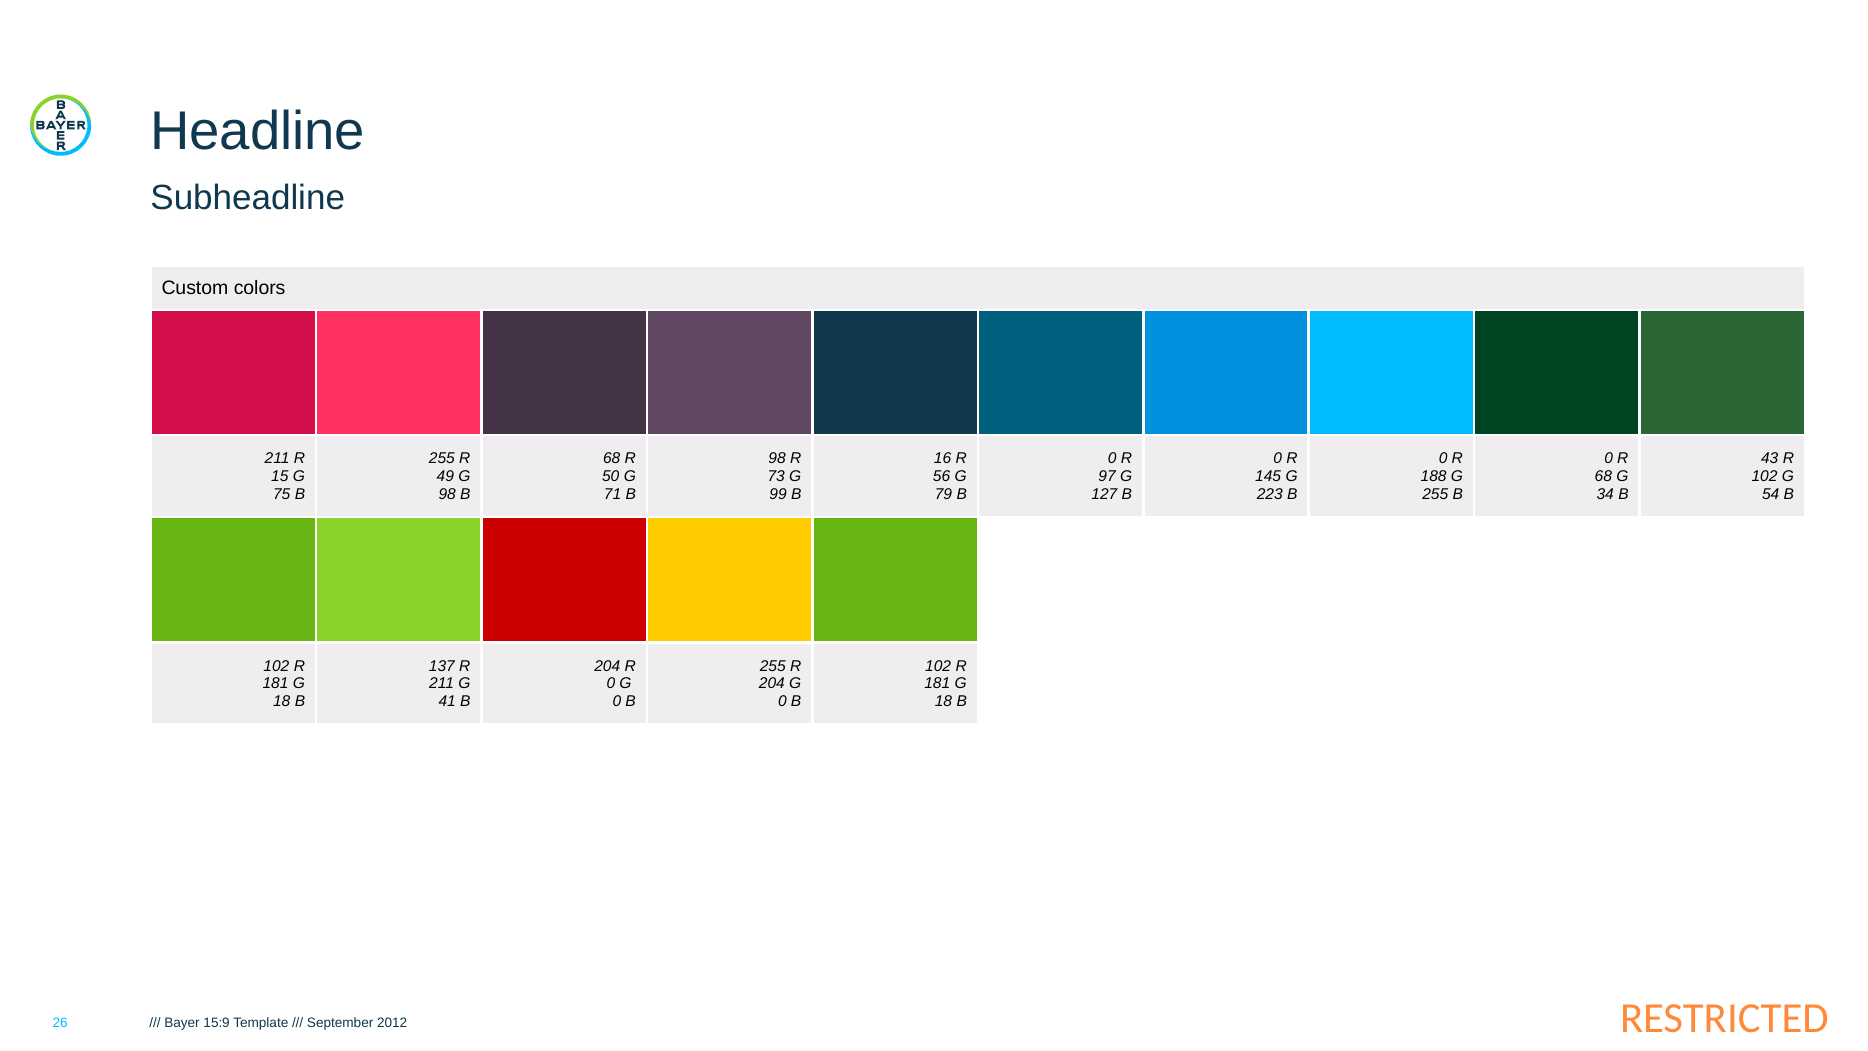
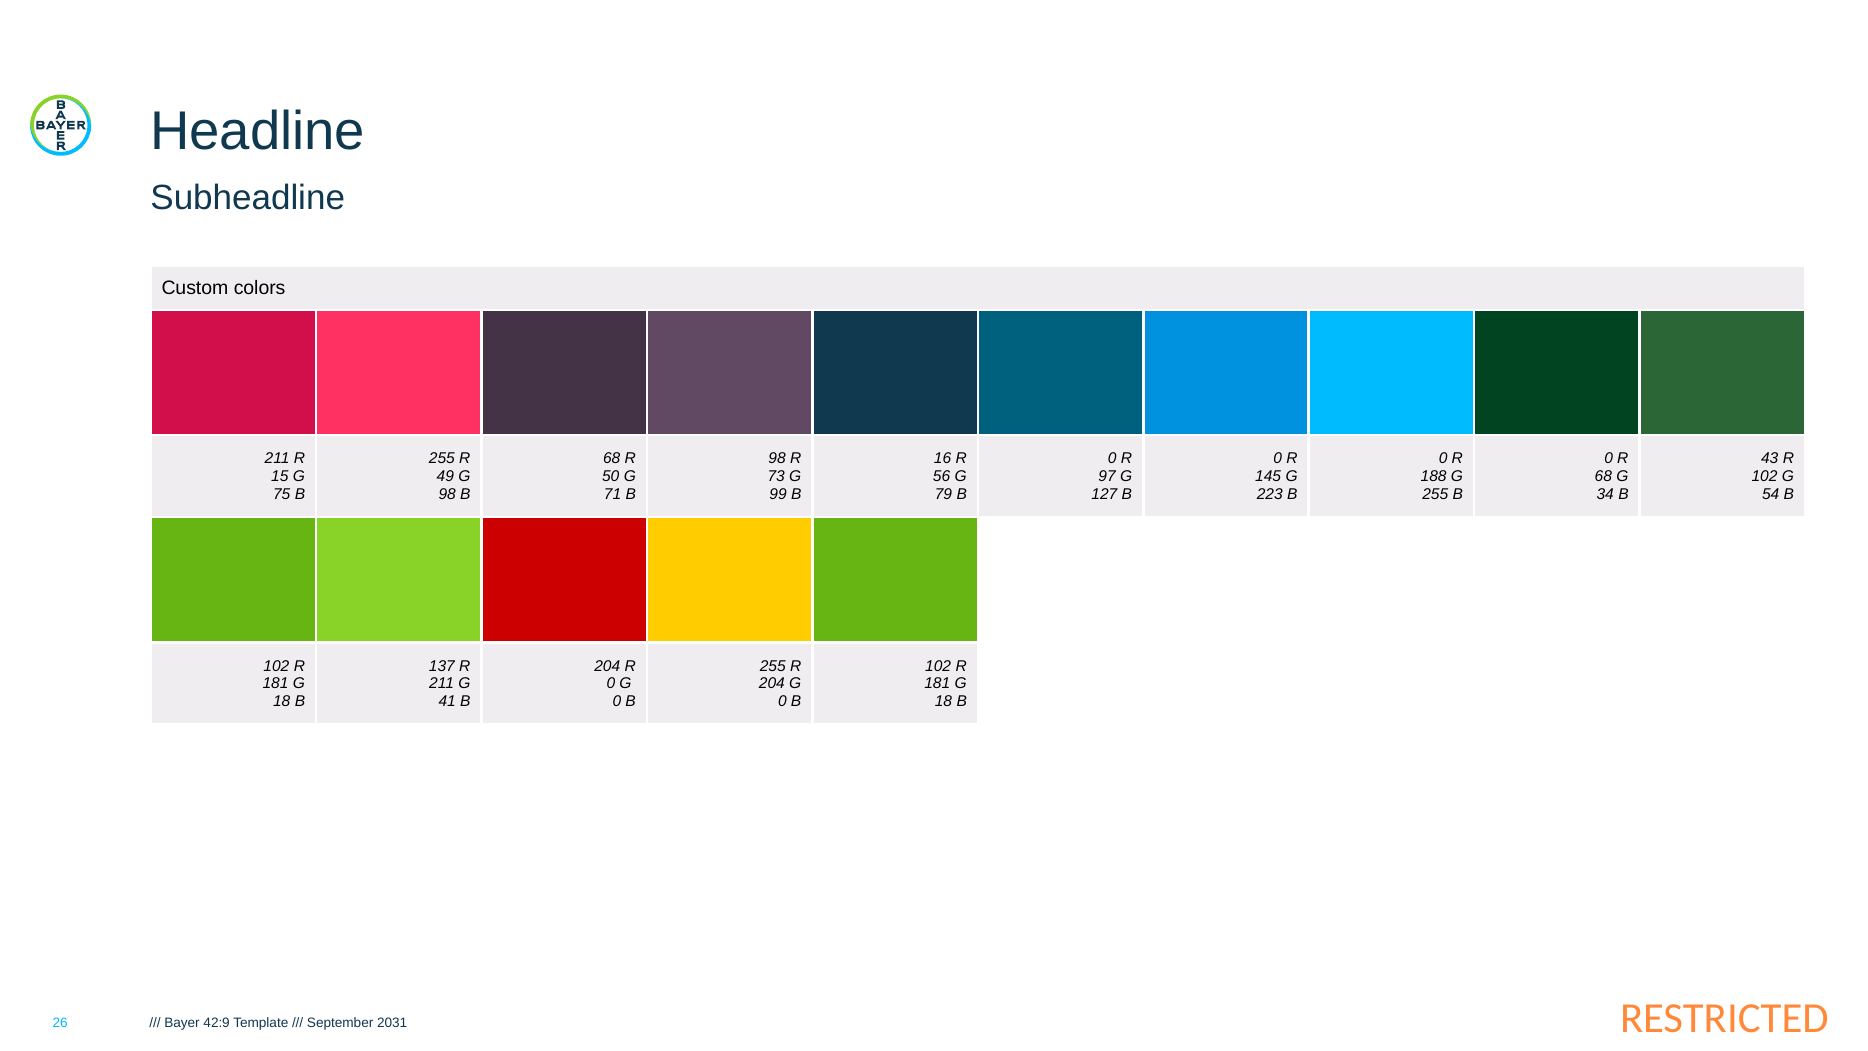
15:9: 15:9 -> 42:9 (217, 1023)
2012: 2012 -> 2031 (392, 1023)
